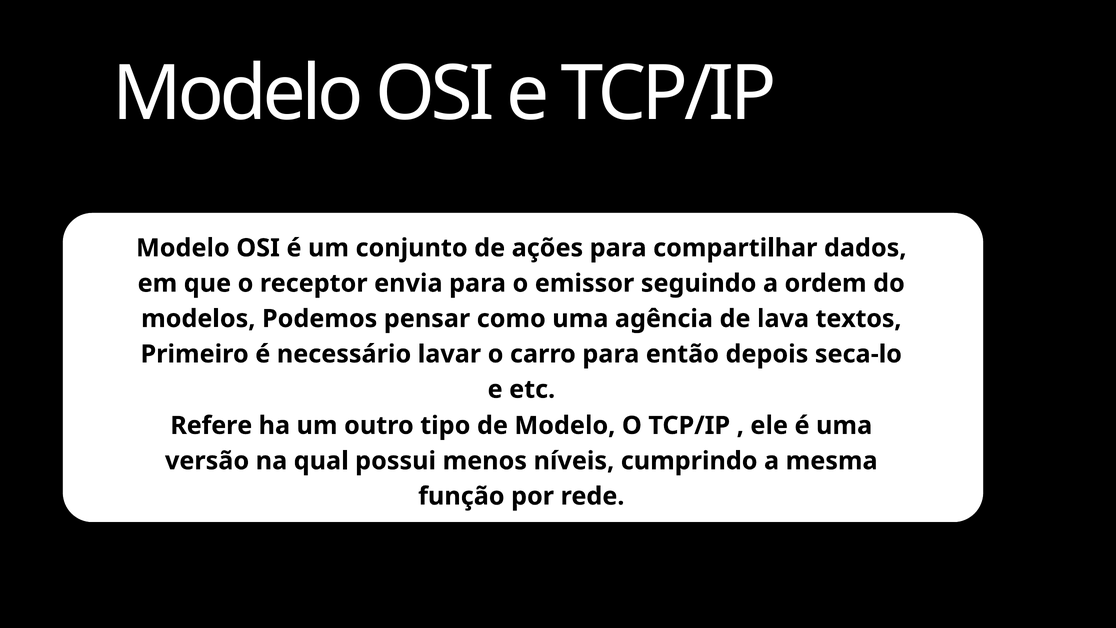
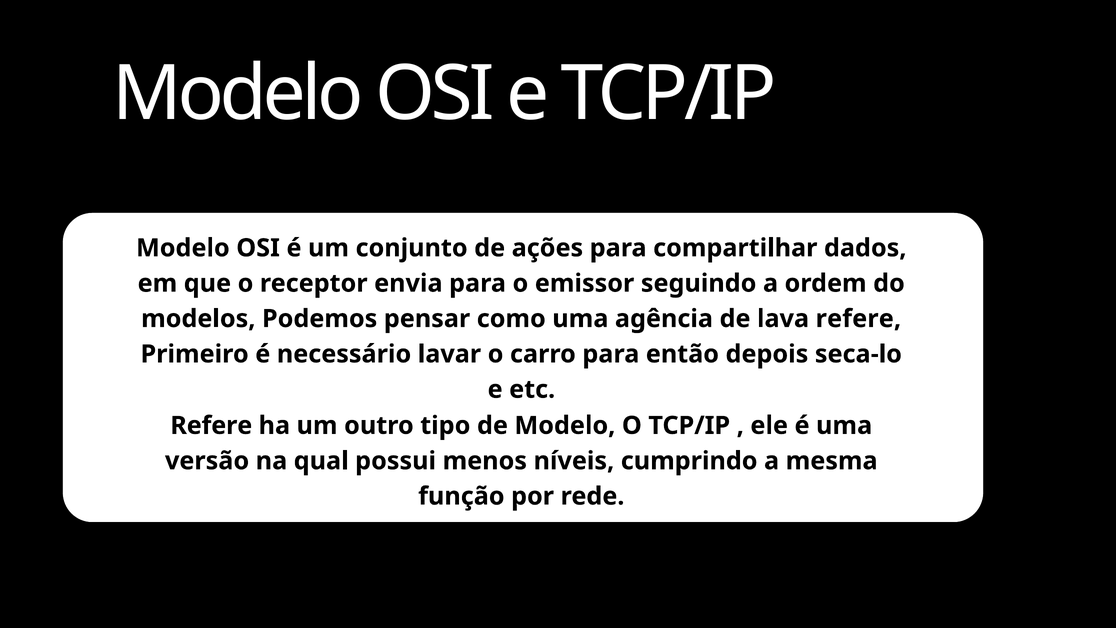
lava textos: textos -> refere (858, 319)
